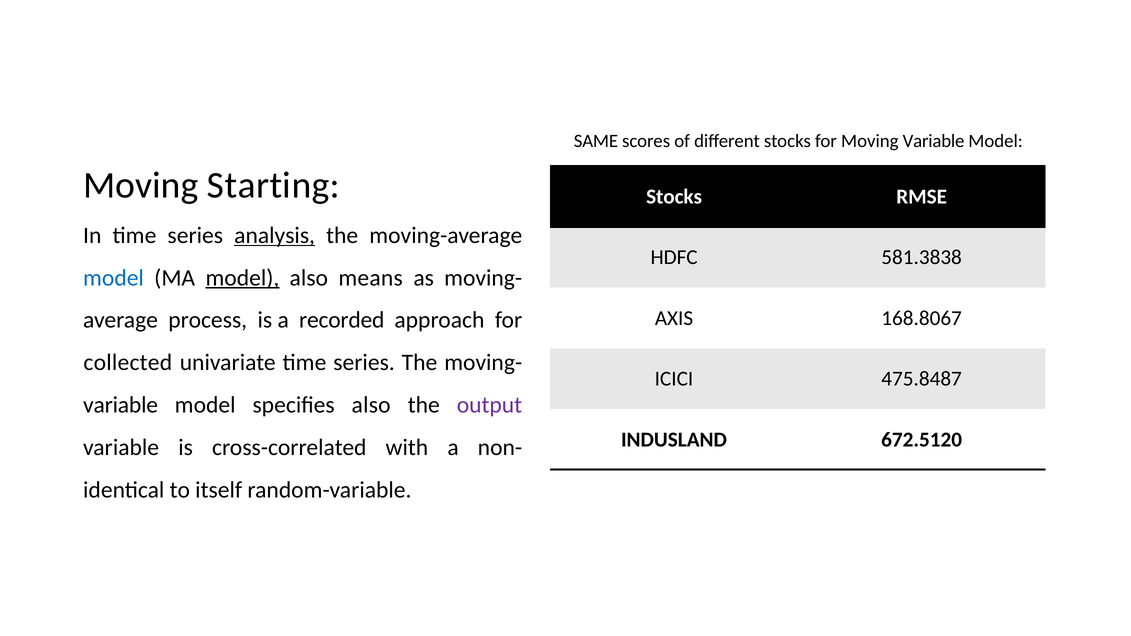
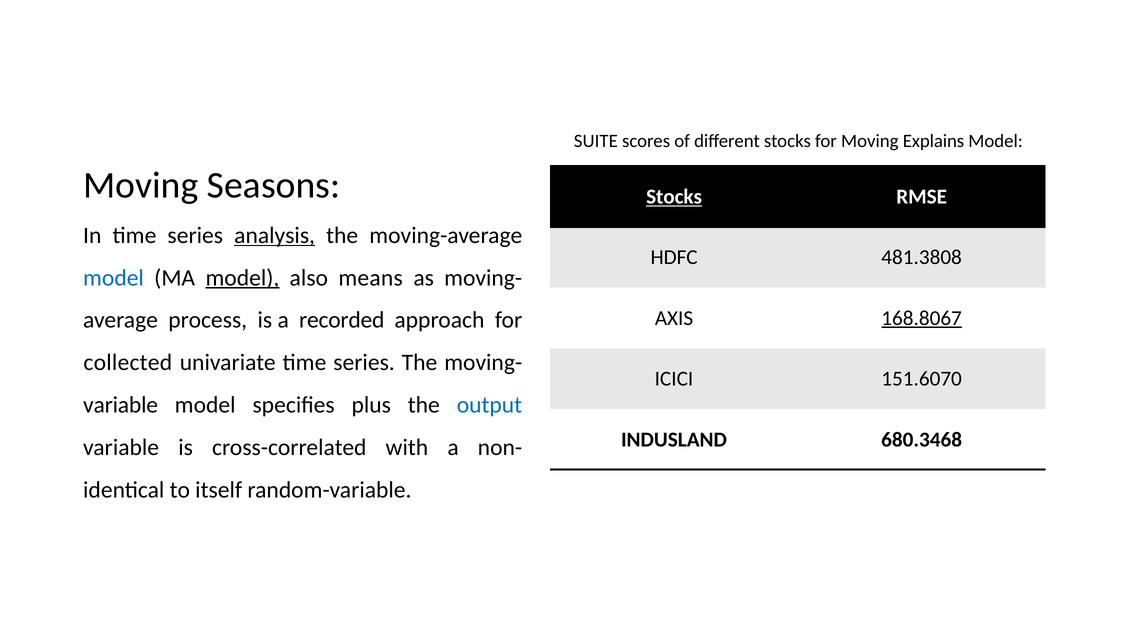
SAME: SAME -> SUITE (596, 141)
Moving Variable: Variable -> Explains (934, 141)
Starting: Starting -> Seasons (274, 185)
Stocks underline: none -> present (674, 197)
581.3838: 581.3838 -> 481.3808 (922, 258)
168.8067 underline: none -> present (922, 318)
475.8487: 475.8487 -> 151.6070 (922, 379)
specifies also: also -> plus (371, 405)
output colour: purple -> blue (489, 405)
672.5120: 672.5120 -> 680.3468 (922, 440)
